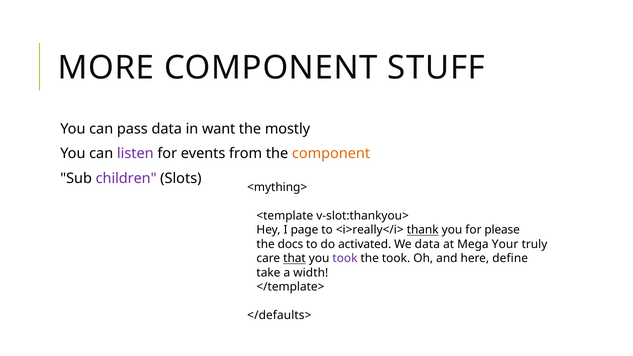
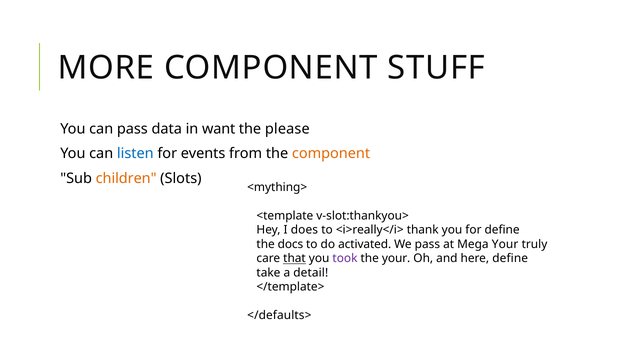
mostly: mostly -> please (287, 129)
listen colour: purple -> blue (135, 154)
children colour: purple -> orange (126, 179)
page: page -> does (304, 230)
thank underline: present -> none (423, 230)
for please: please -> define (502, 230)
We data: data -> pass (427, 244)
the took: took -> your (396, 259)
width: width -> detail (311, 273)
